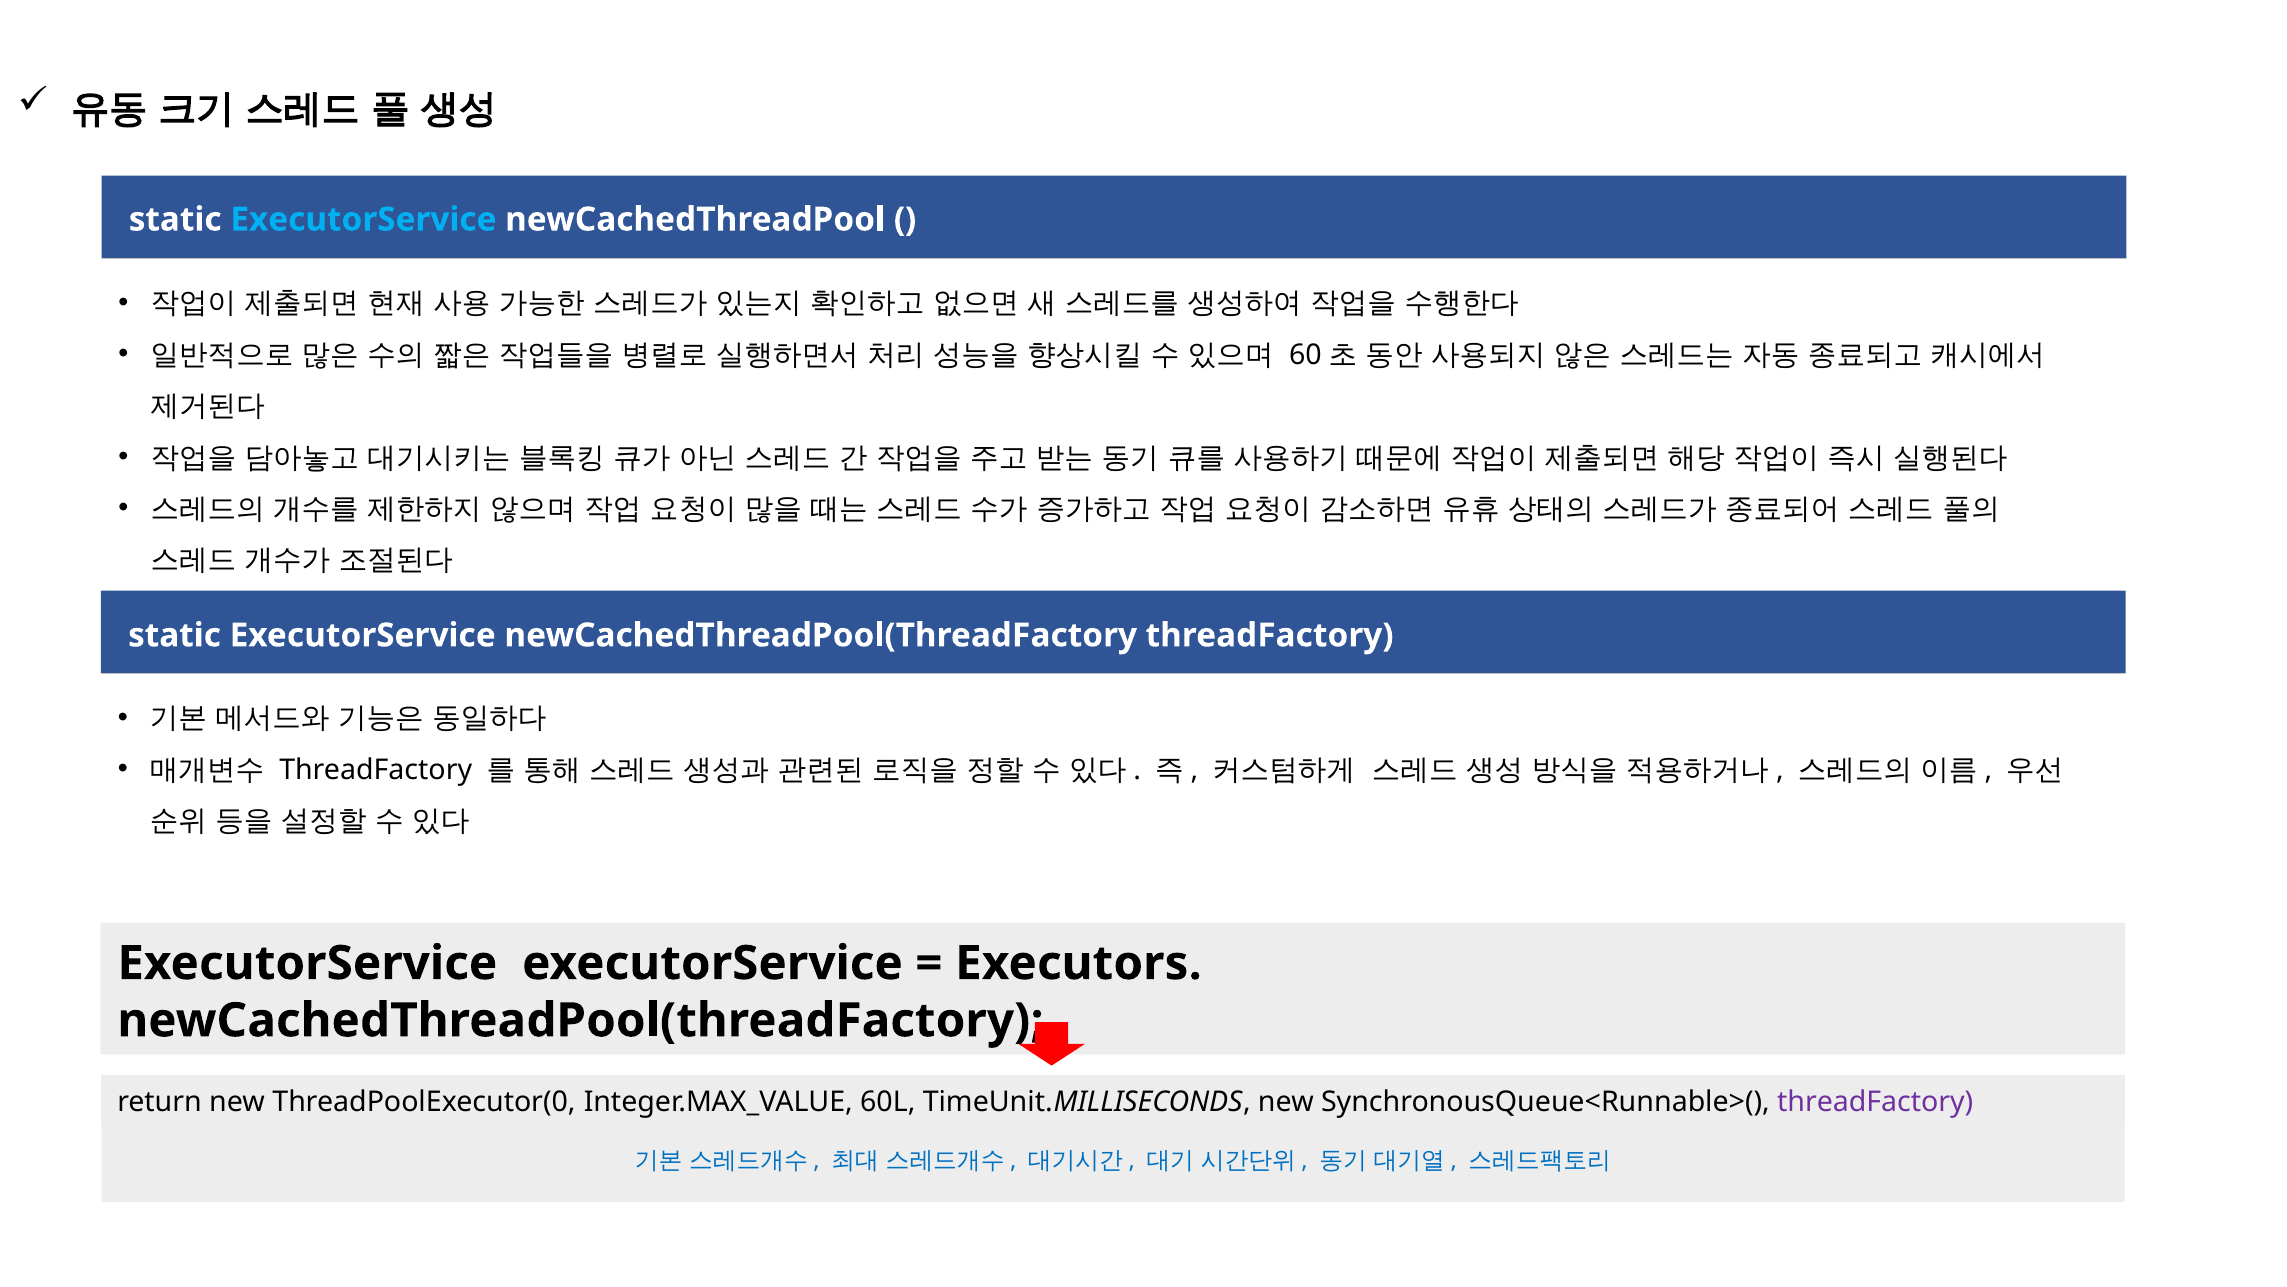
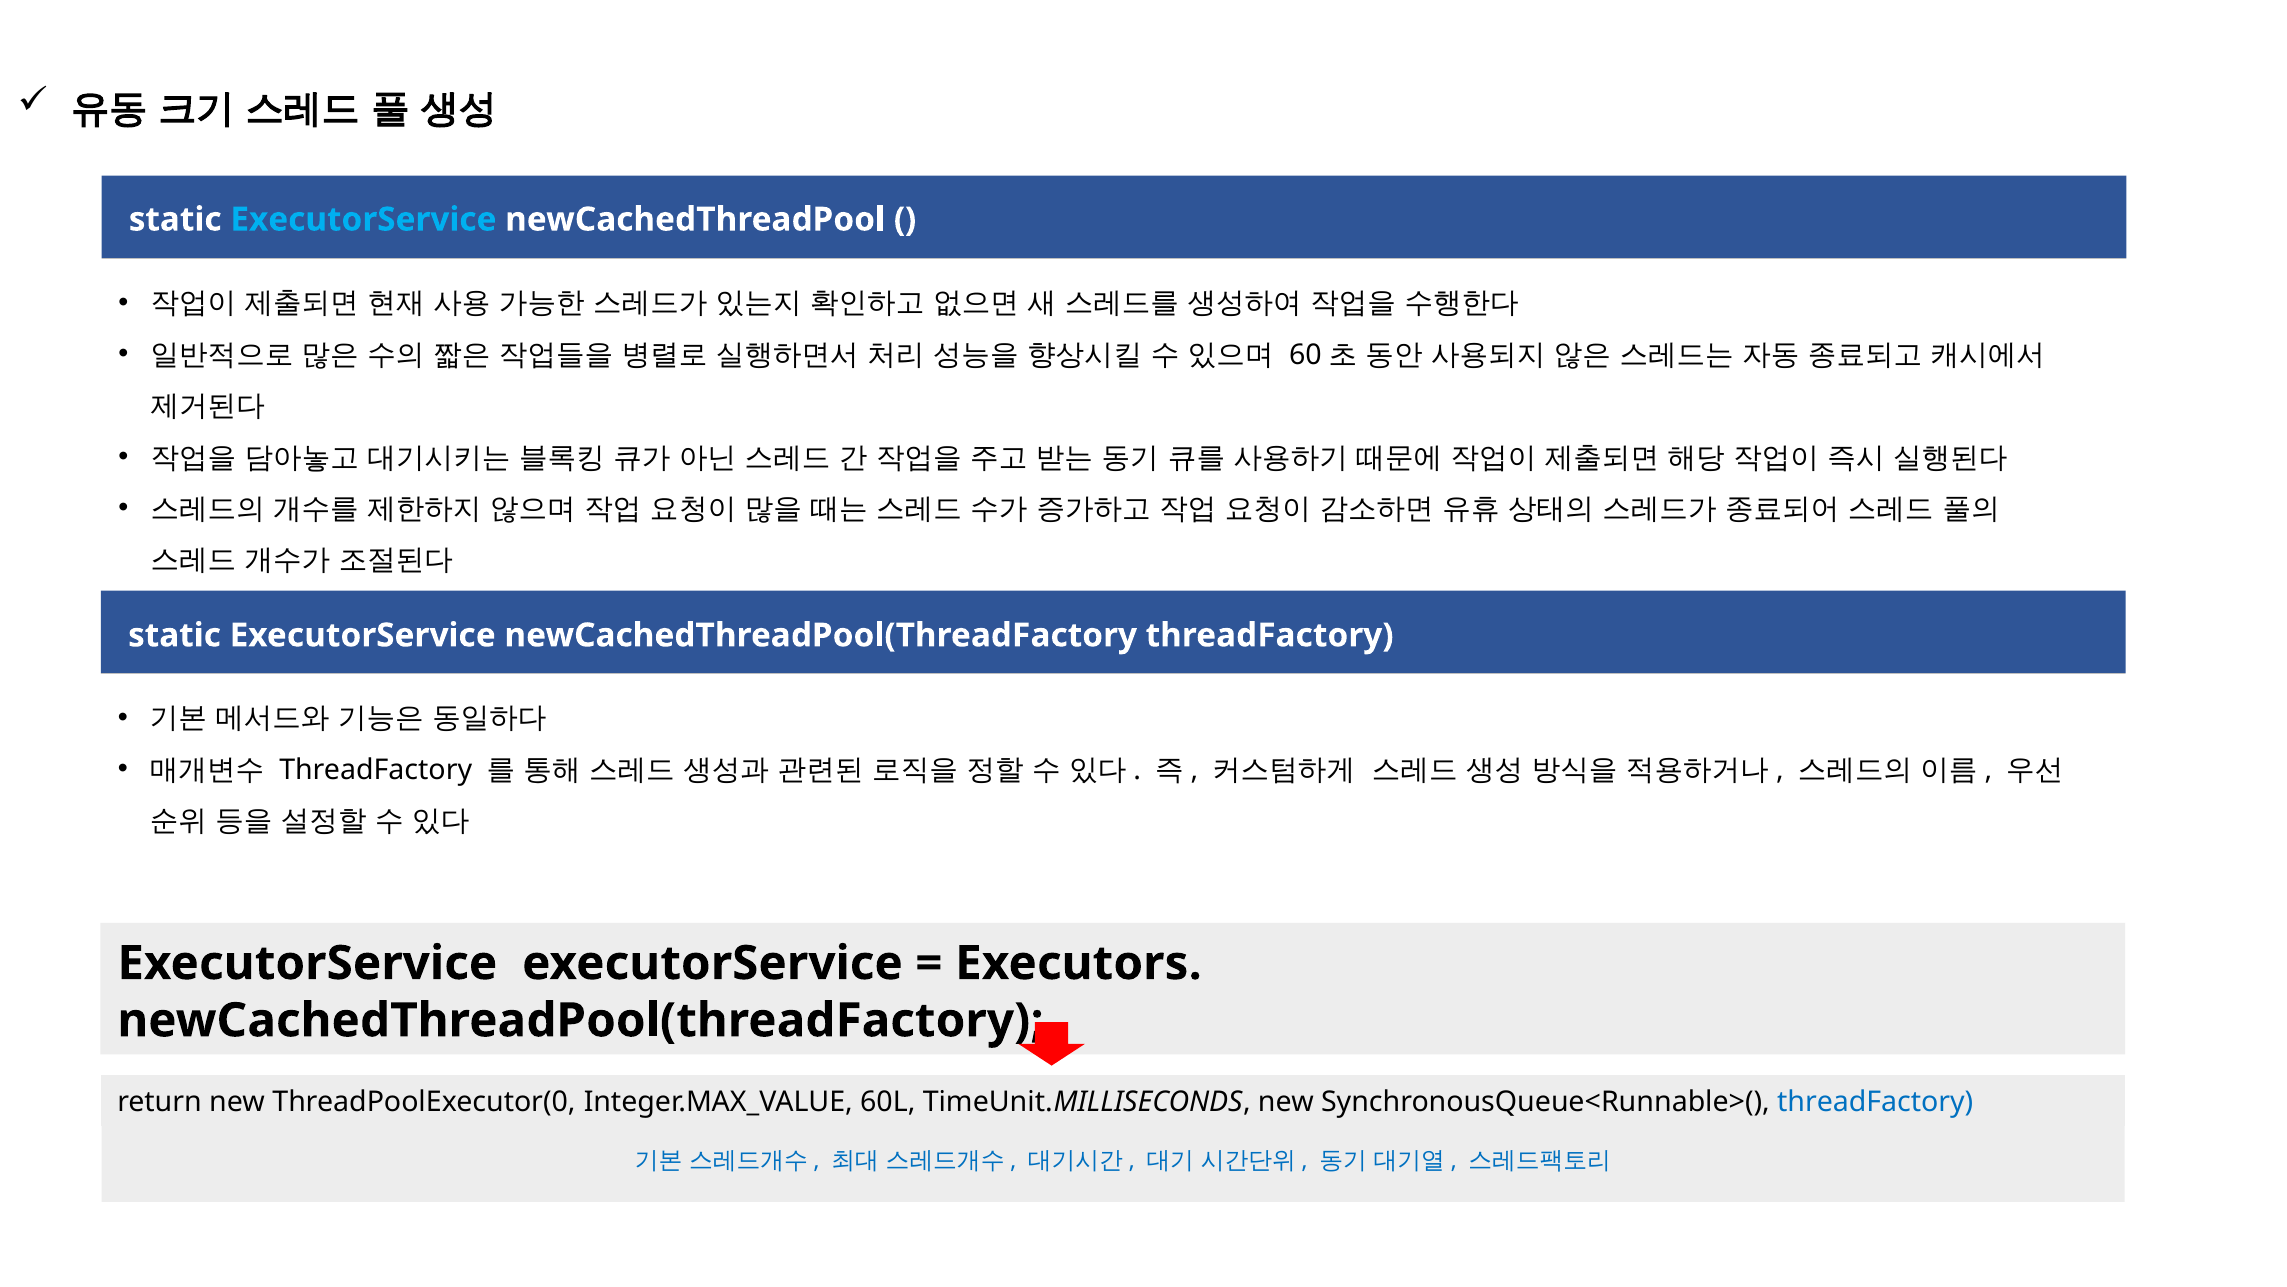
threadFactory colour: purple -> blue (1875, 1102)
